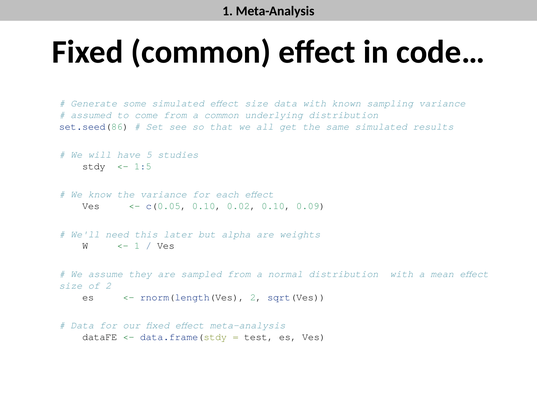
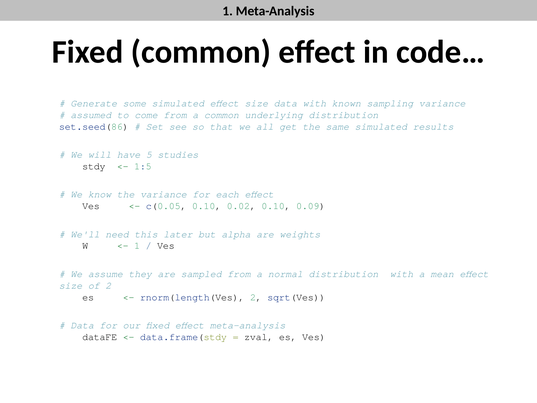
test: test -> zval (259, 337)
